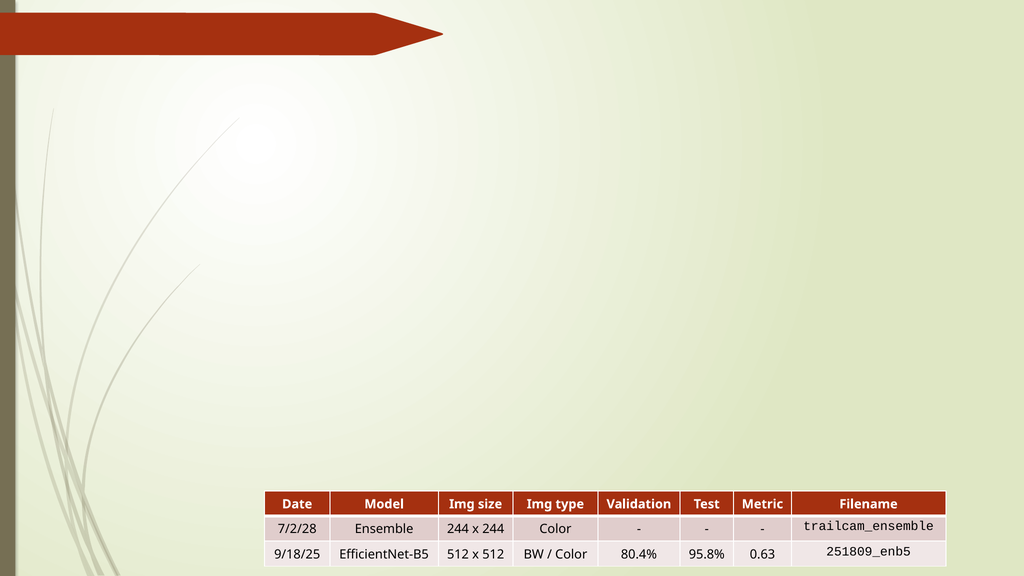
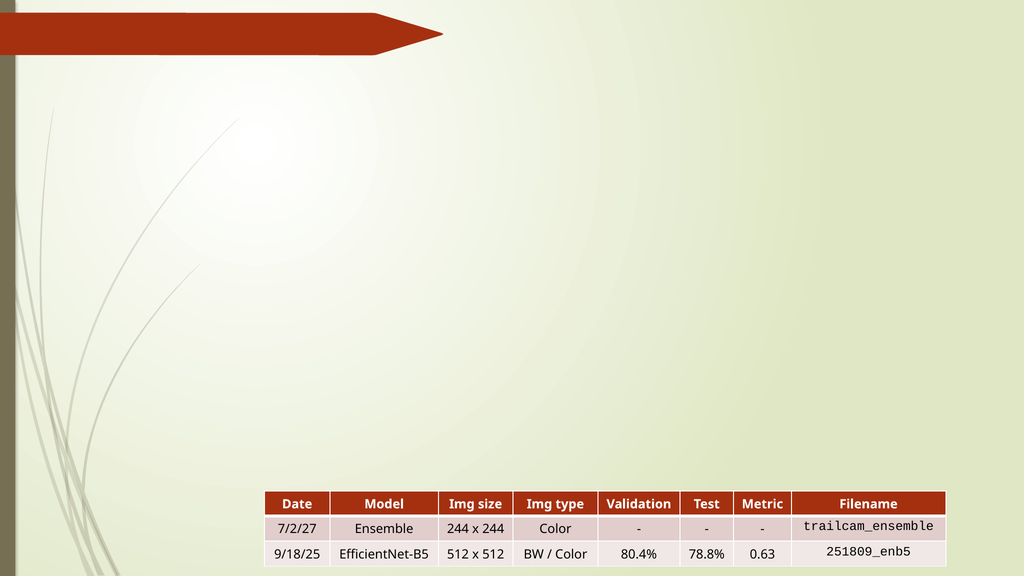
7/2/28: 7/2/28 -> 7/2/27 (297, 529)
95.8%: 95.8% -> 78.8% (707, 554)
